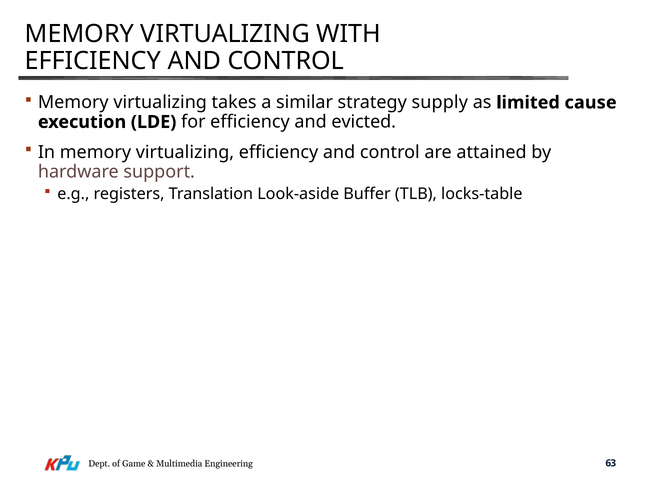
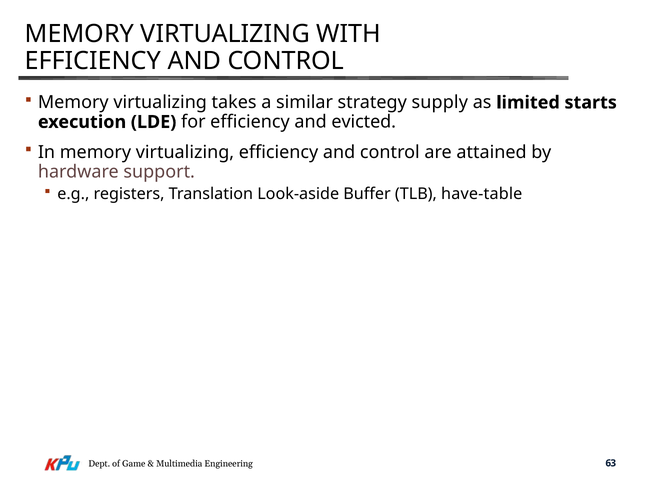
cause: cause -> starts (591, 102)
locks-table: locks-table -> have-table (482, 193)
